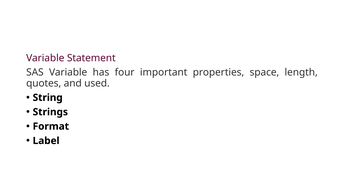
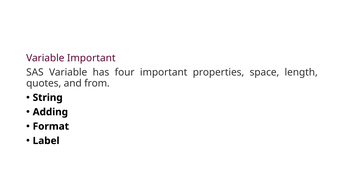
Variable Statement: Statement -> Important (91, 58)
used: used -> from (97, 83)
Strings: Strings -> Adding (50, 112)
